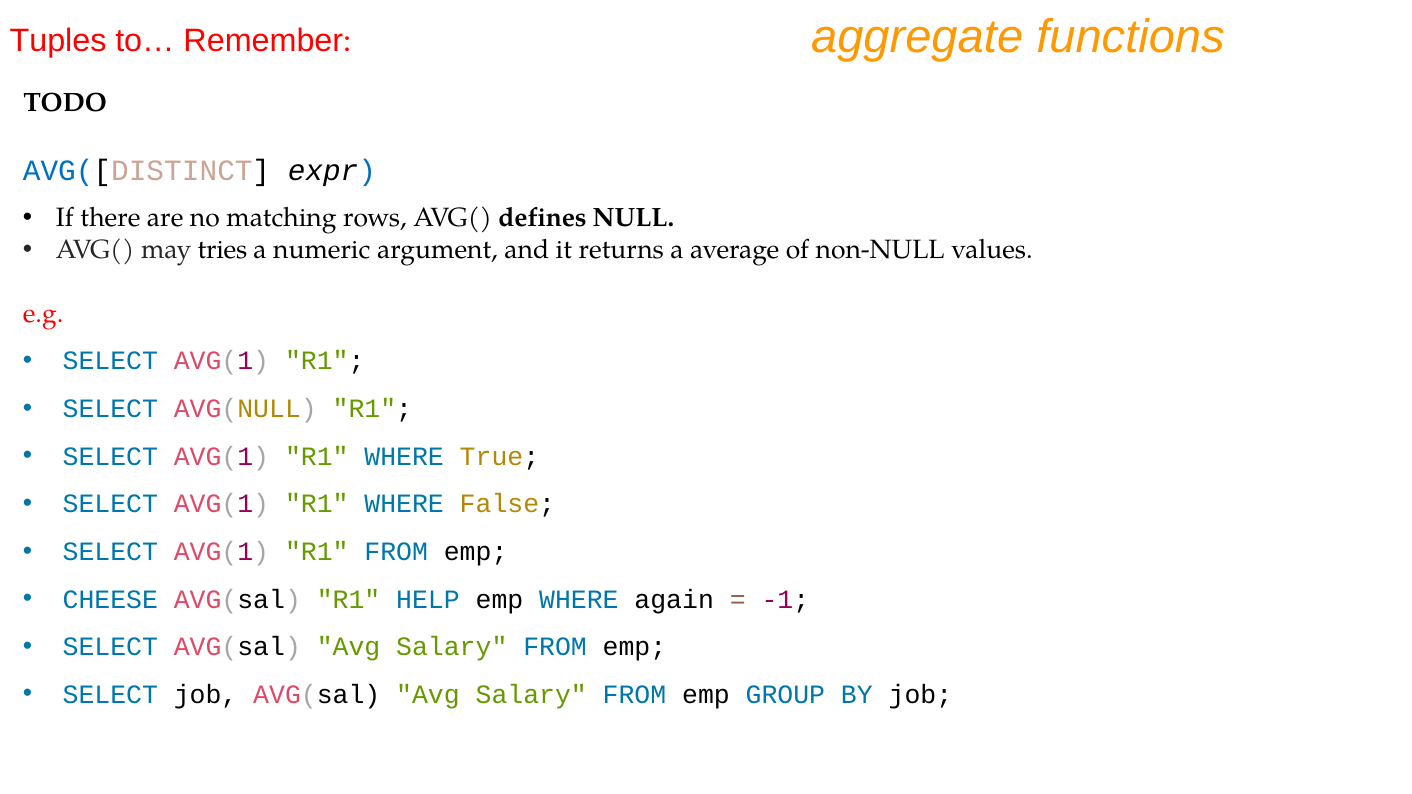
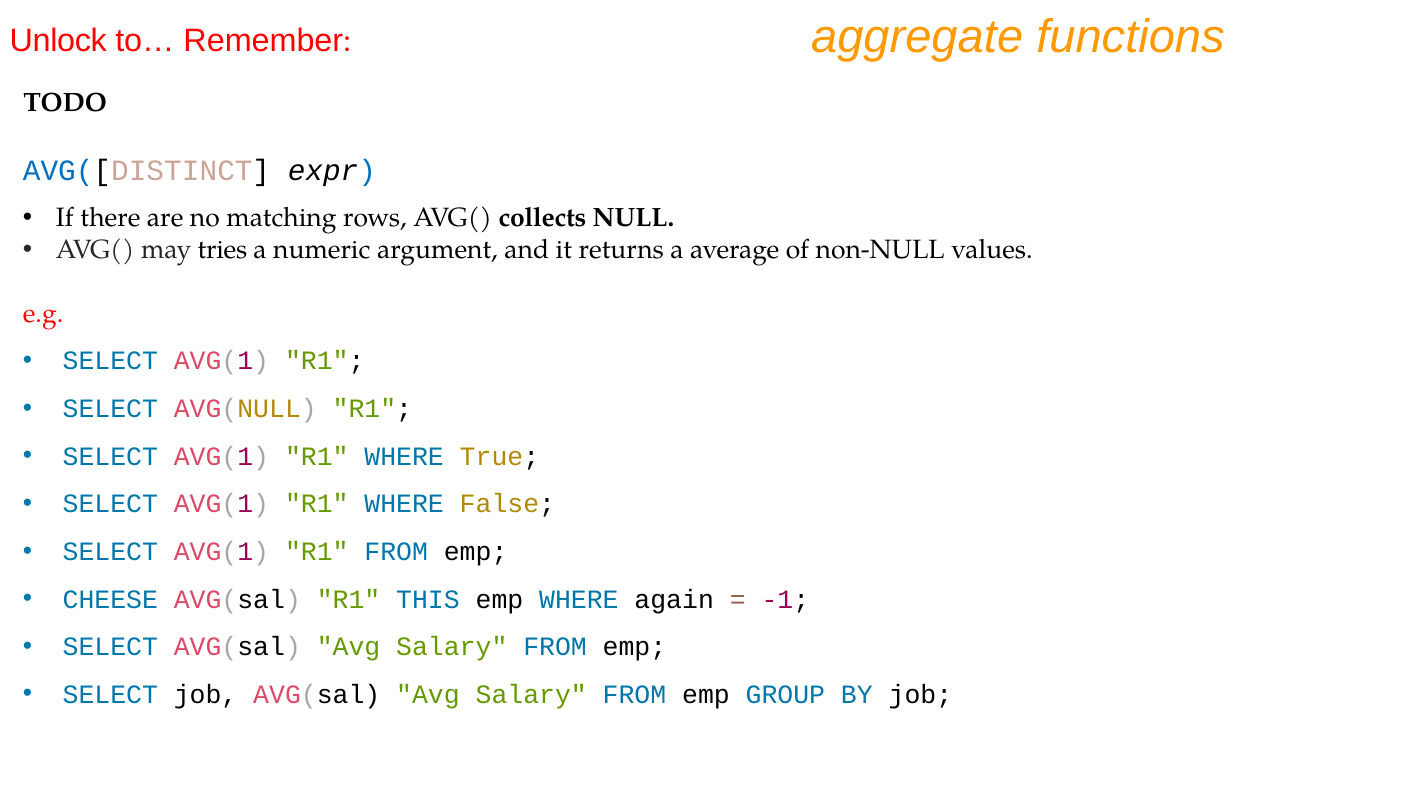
Tuples: Tuples -> Unlock (58, 40)
defines: defines -> collects (543, 218)
HELP: HELP -> THIS (428, 600)
